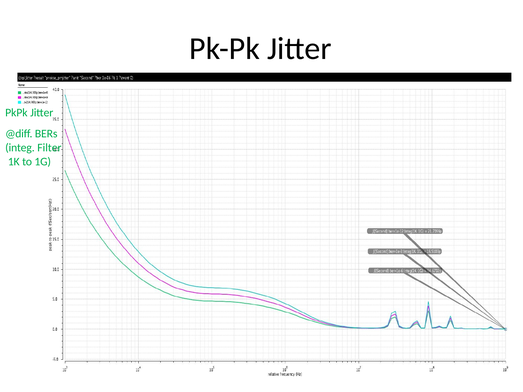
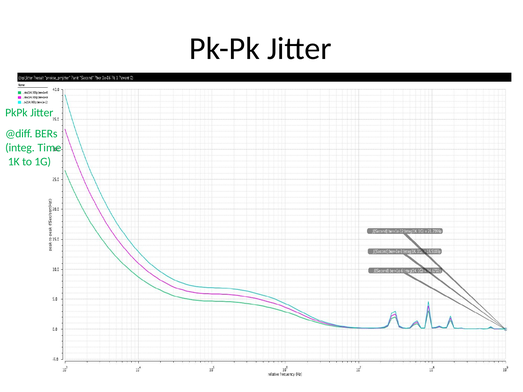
Filter: Filter -> Time (49, 148)
